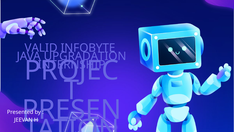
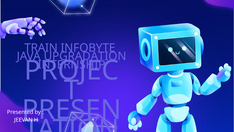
VALID: VALID -> TRAIN (41, 48)
